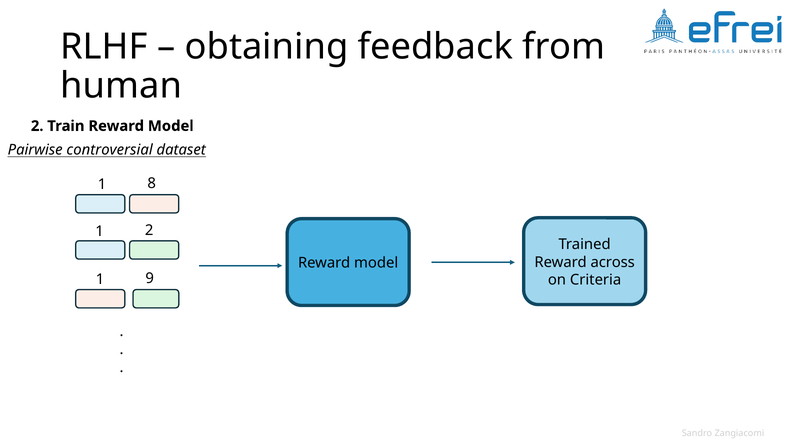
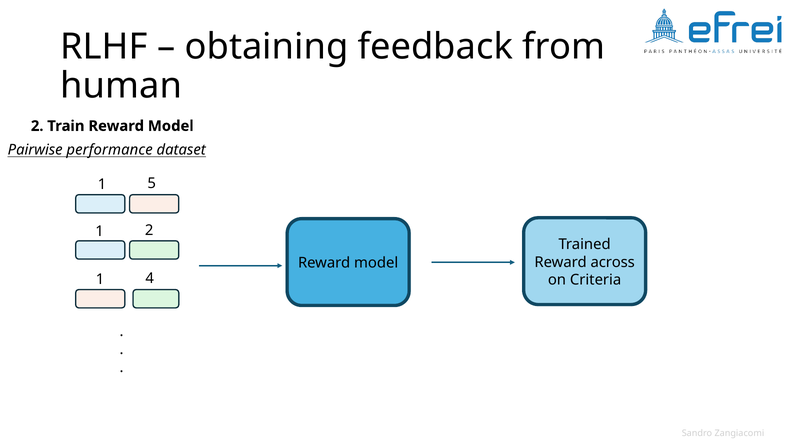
controversial: controversial -> performance (110, 150)
8: 8 -> 5 (152, 184)
9: 9 -> 4 (150, 279)
